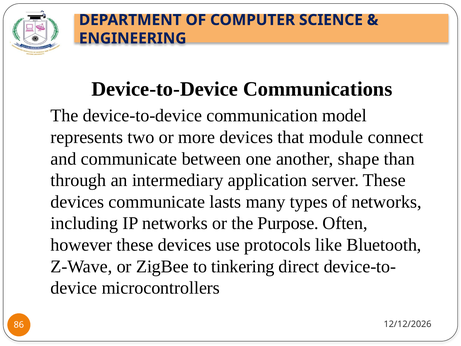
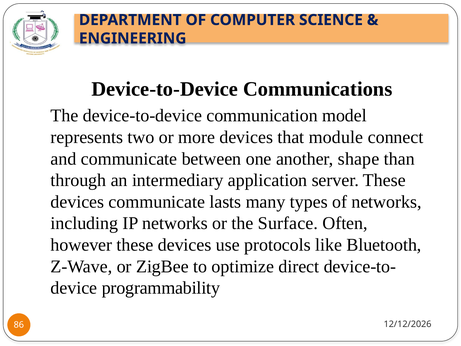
Purpose: Purpose -> Surface (288, 223)
tinkering: tinkering -> optimize (243, 266)
microcontrollers: microcontrollers -> programmability (161, 288)
